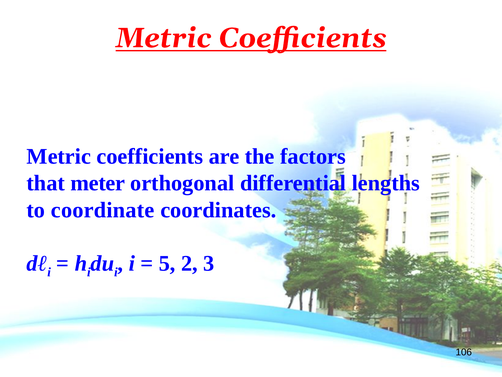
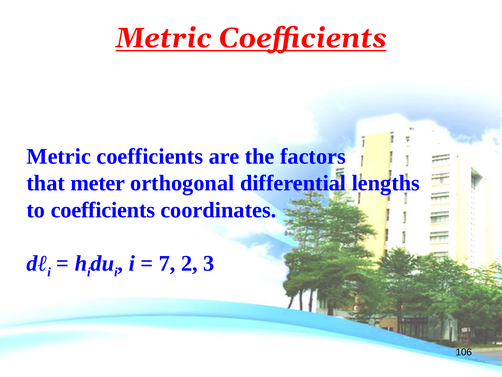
to coordinate: coordinate -> coefficients (103, 210)
5: 5 -> 7 (167, 263)
